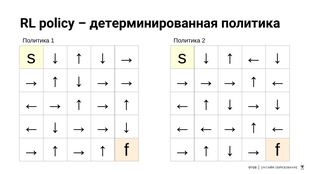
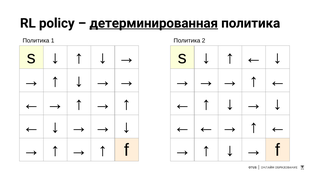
детерминированная underline: none -> present (154, 23)
